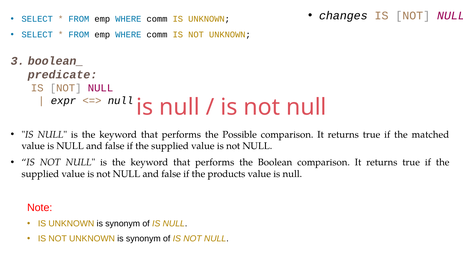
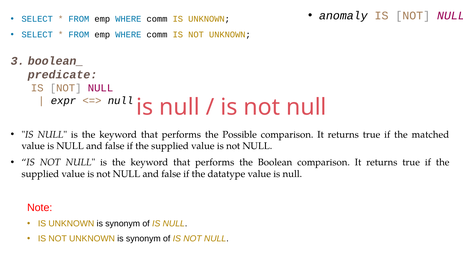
changes: changes -> anomaly (343, 16)
products: products -> datatype (226, 174)
